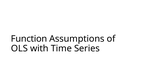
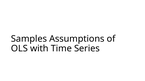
Function: Function -> Samples (29, 39)
